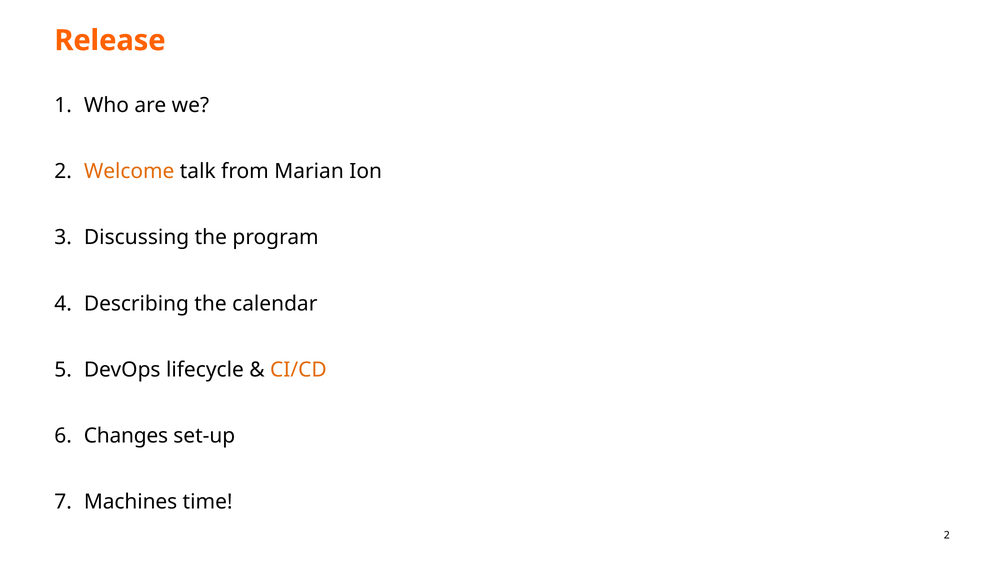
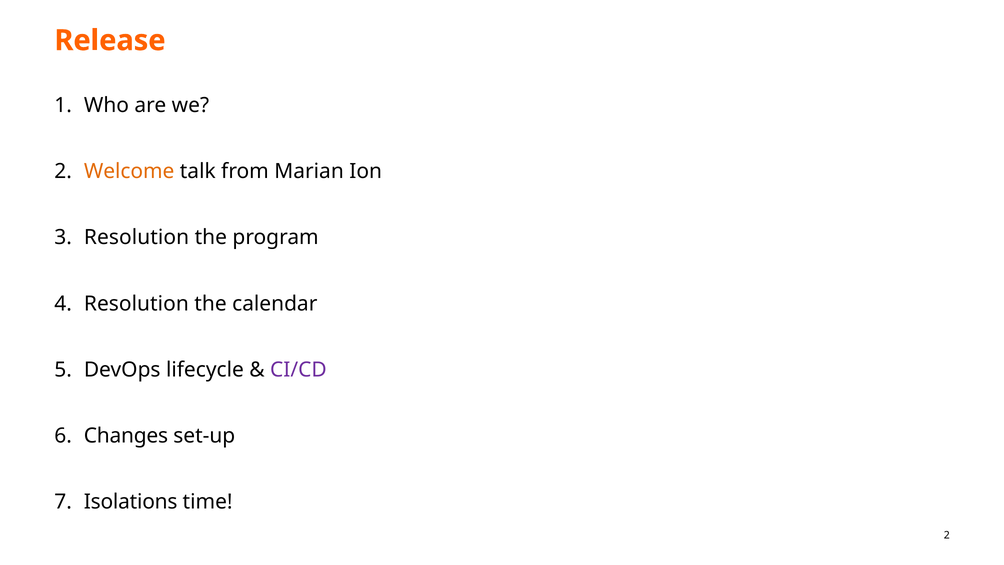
Discussing: Discussing -> Resolution (137, 237)
Describing: Describing -> Resolution (136, 303)
CI/CD colour: orange -> purple (298, 370)
Machines: Machines -> Isolations (131, 502)
